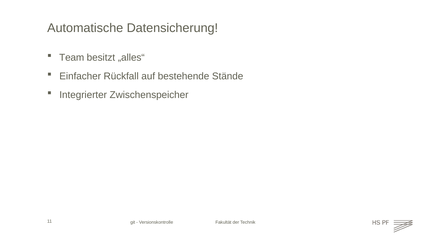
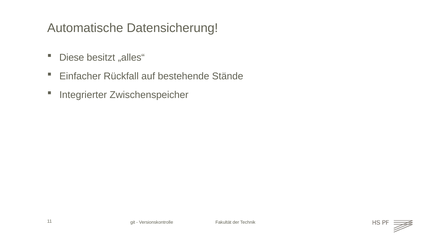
Team: Team -> Diese (72, 58)
